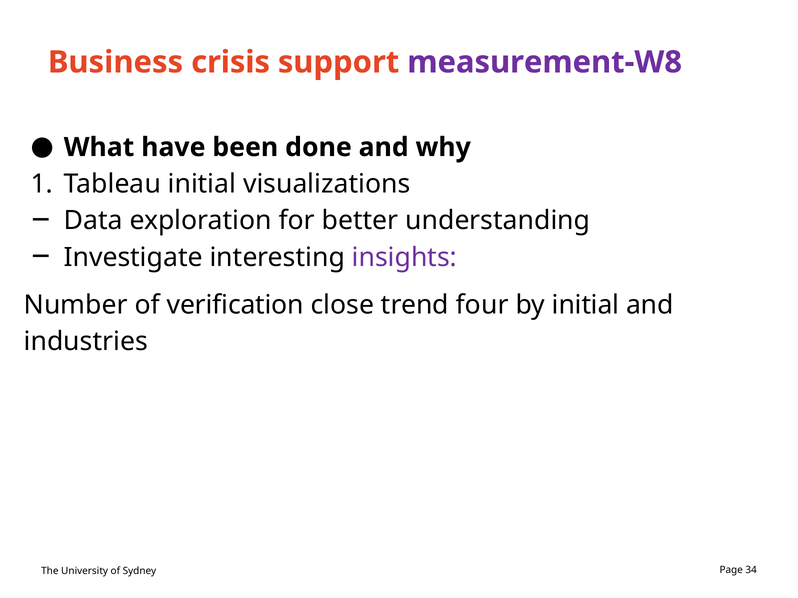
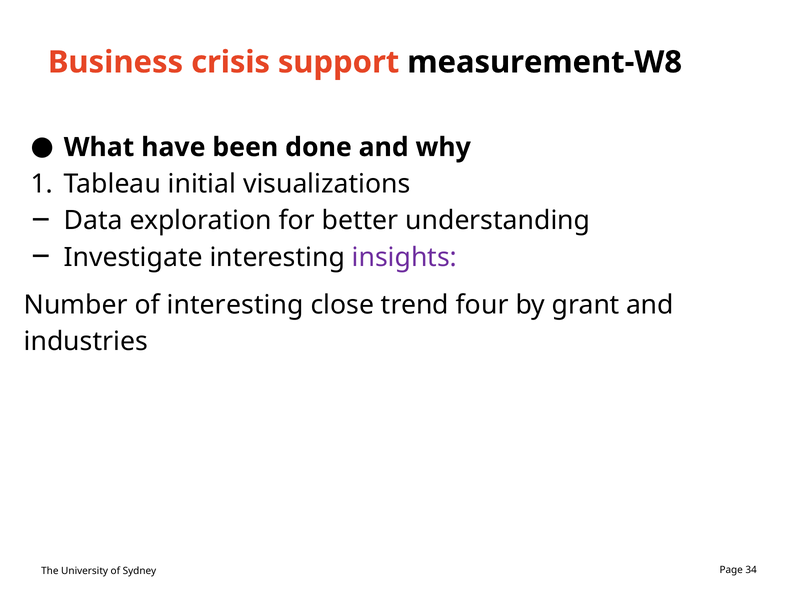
measurement-W8 colour: purple -> black (545, 62)
of verification: verification -> interesting (235, 305)
by initial: initial -> grant (586, 305)
